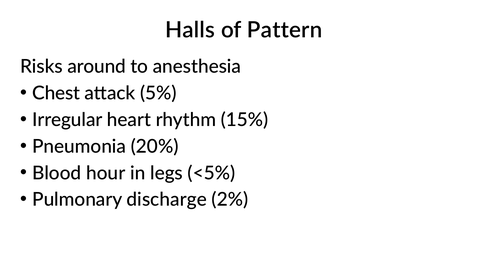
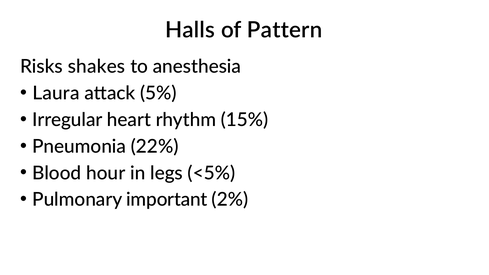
around: around -> shakes (97, 67)
Chest: Chest -> Laura (56, 93)
20%: 20% -> 22% (155, 146)
discharge: discharge -> important (167, 200)
